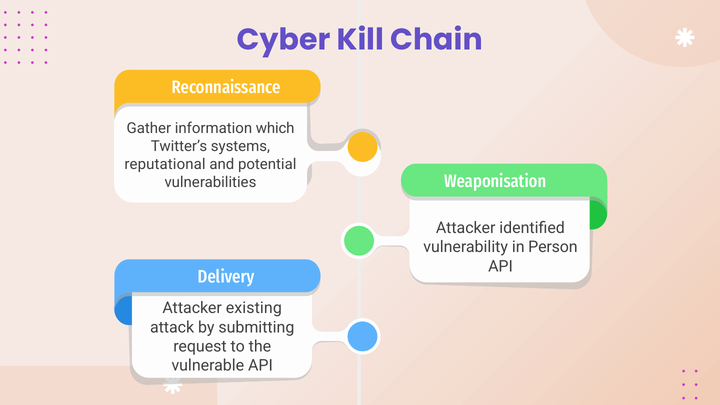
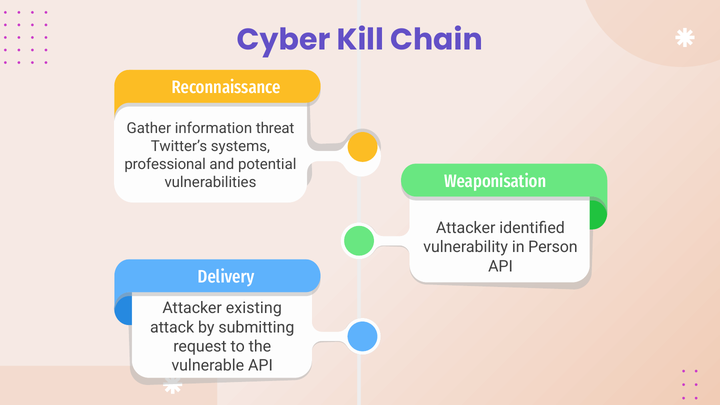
which: which -> threat (275, 128)
reputational: reputational -> professional (165, 164)
